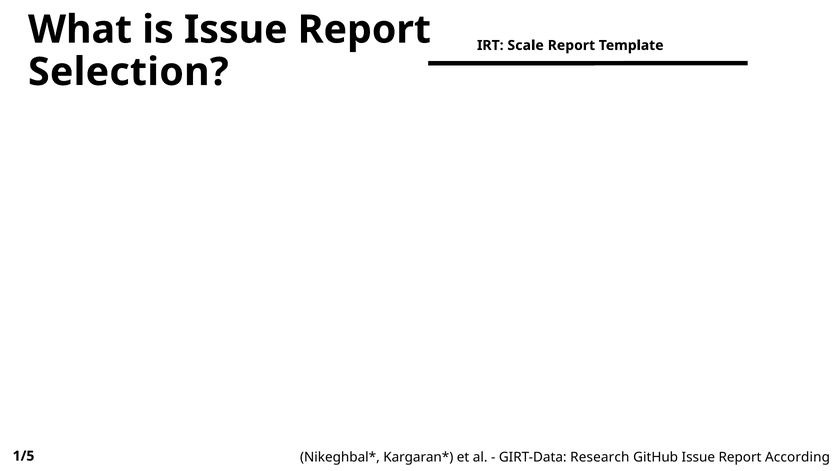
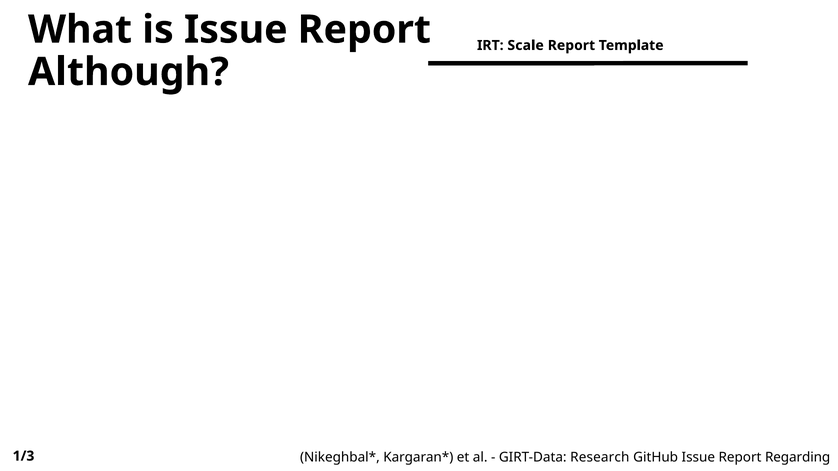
Selection: Selection -> Although (128, 72)
According: According -> Regarding (798, 458)
1/5: 1/5 -> 1/3 (24, 456)
